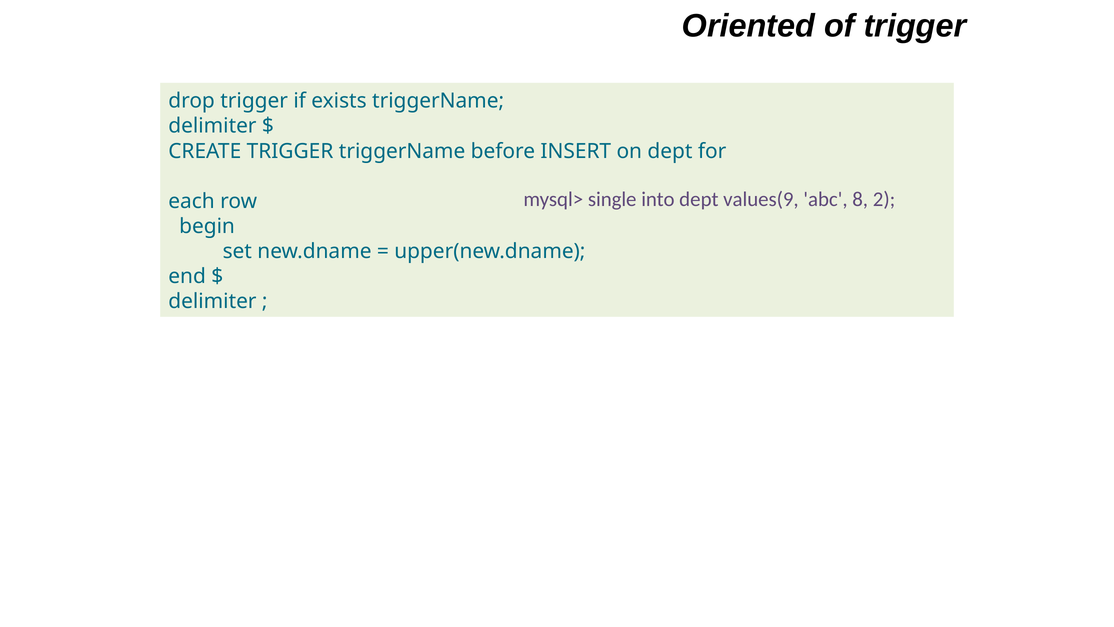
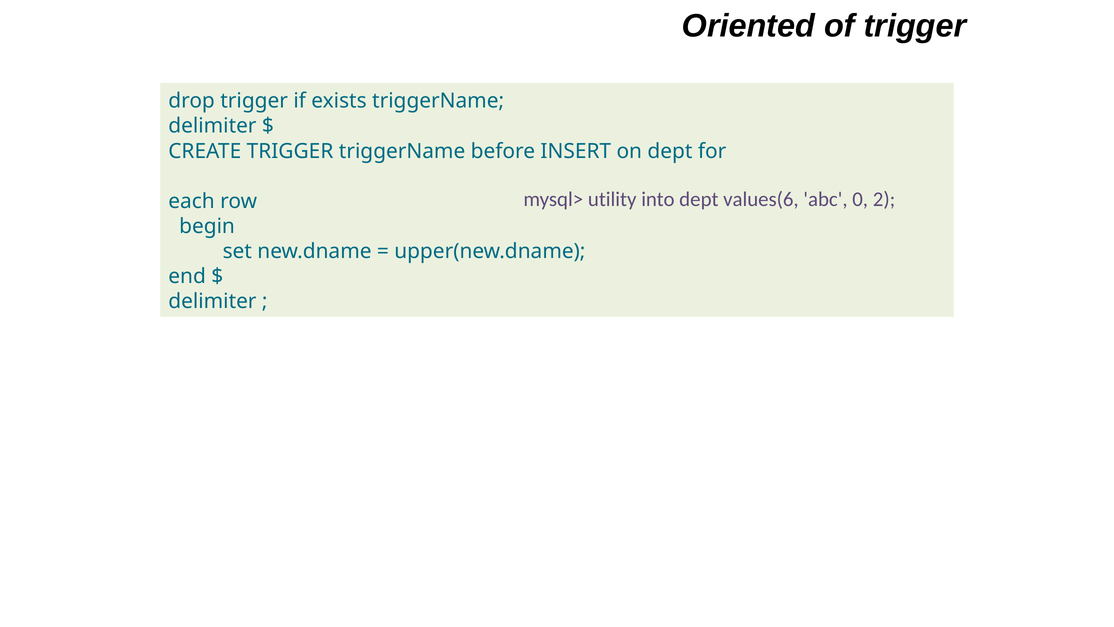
single: single -> utility (612, 199)
values(9: values(9 -> values(6 (761, 199)
8: 8 -> 0 (860, 199)
